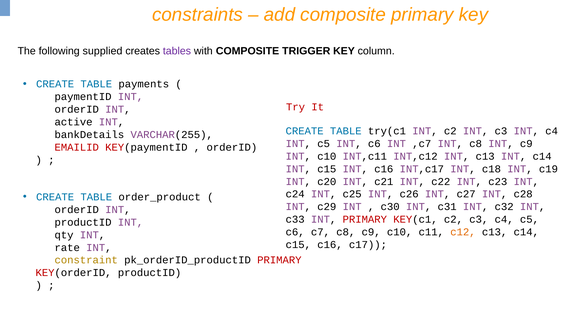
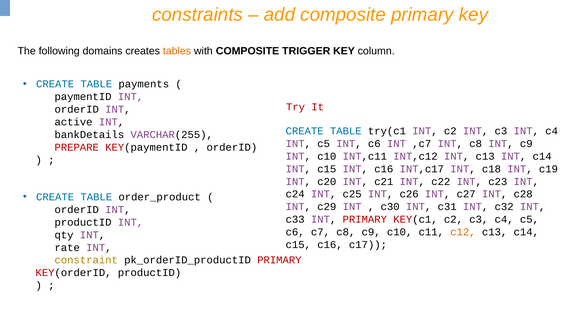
supplied: supplied -> domains (103, 51)
tables colour: purple -> orange (177, 51)
EMAILID: EMAILID -> PREPARE (77, 148)
